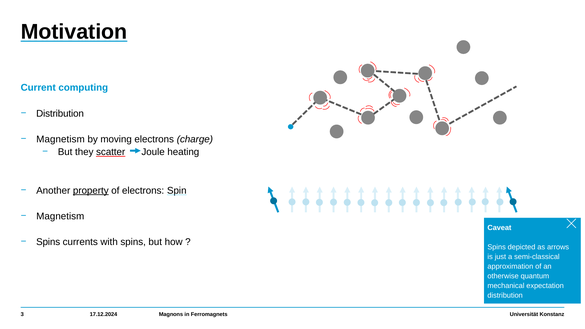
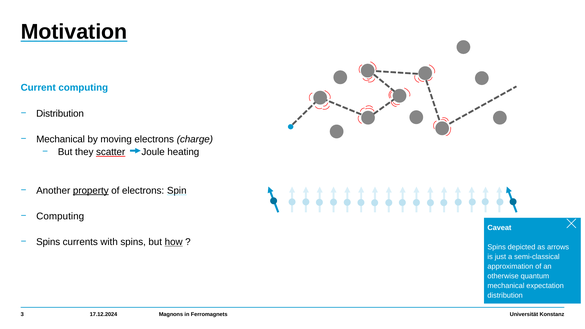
Magnetism: Magnetism -> Mechanical (61, 139)
Magnetism: Magnetism -> Computing (60, 216)
how underline: none -> present (174, 242)
